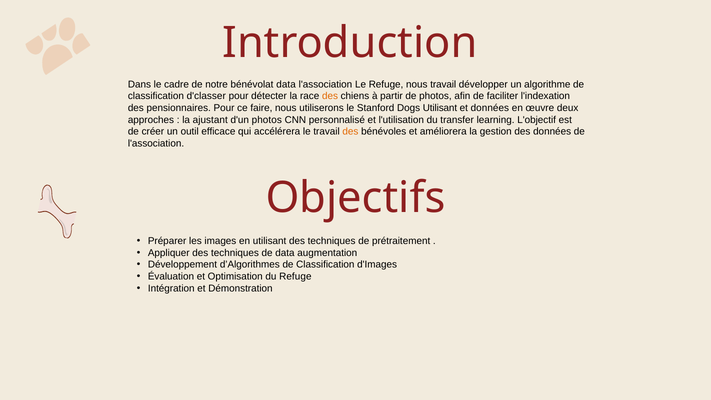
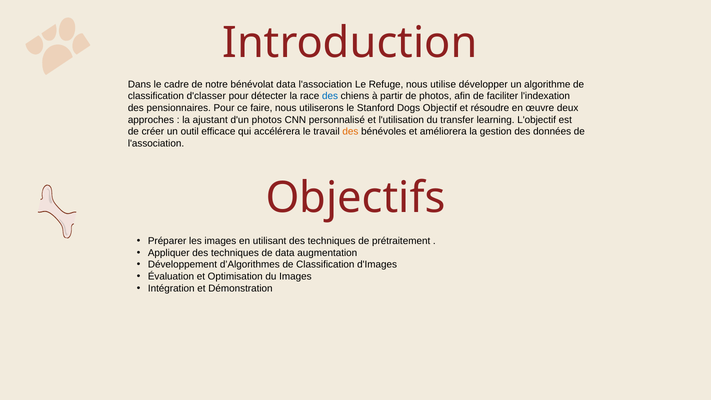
nous travail: travail -> utilise (443, 84)
des colour: orange -> blue (330, 96)
Dogs Utilisant: Utilisant -> Objectif (440, 108)
et données: données -> résoudre (490, 108)
du Refuge: Refuge -> Images (295, 276)
